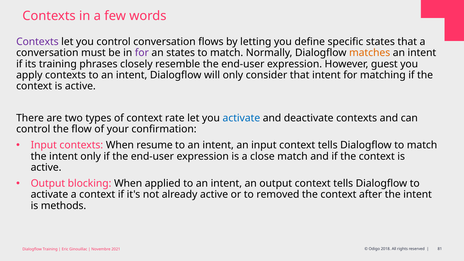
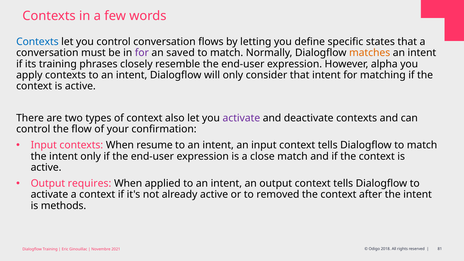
Contexts colour: purple -> blue (37, 42)
an states: states -> saved (181, 53)
guest: guest -> alpha (384, 64)
rate: rate -> also (175, 118)
activate colour: blue -> purple (241, 118)
blocking: blocking -> requires (90, 183)
